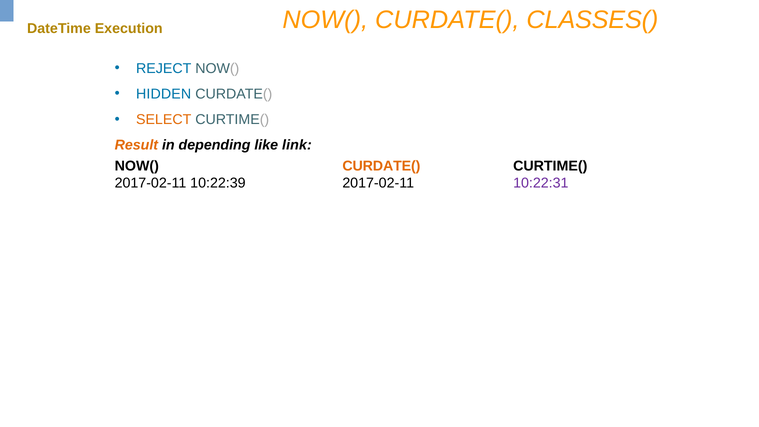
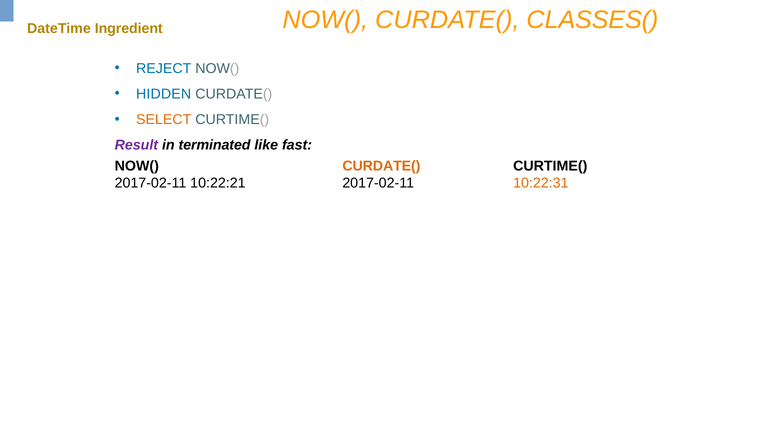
Execution: Execution -> Ingredient (129, 28)
Result colour: orange -> purple (136, 145)
depending: depending -> terminated (215, 145)
link: link -> fast (297, 145)
10:22:39: 10:22:39 -> 10:22:21 (218, 183)
10:22:31 colour: purple -> orange (541, 183)
